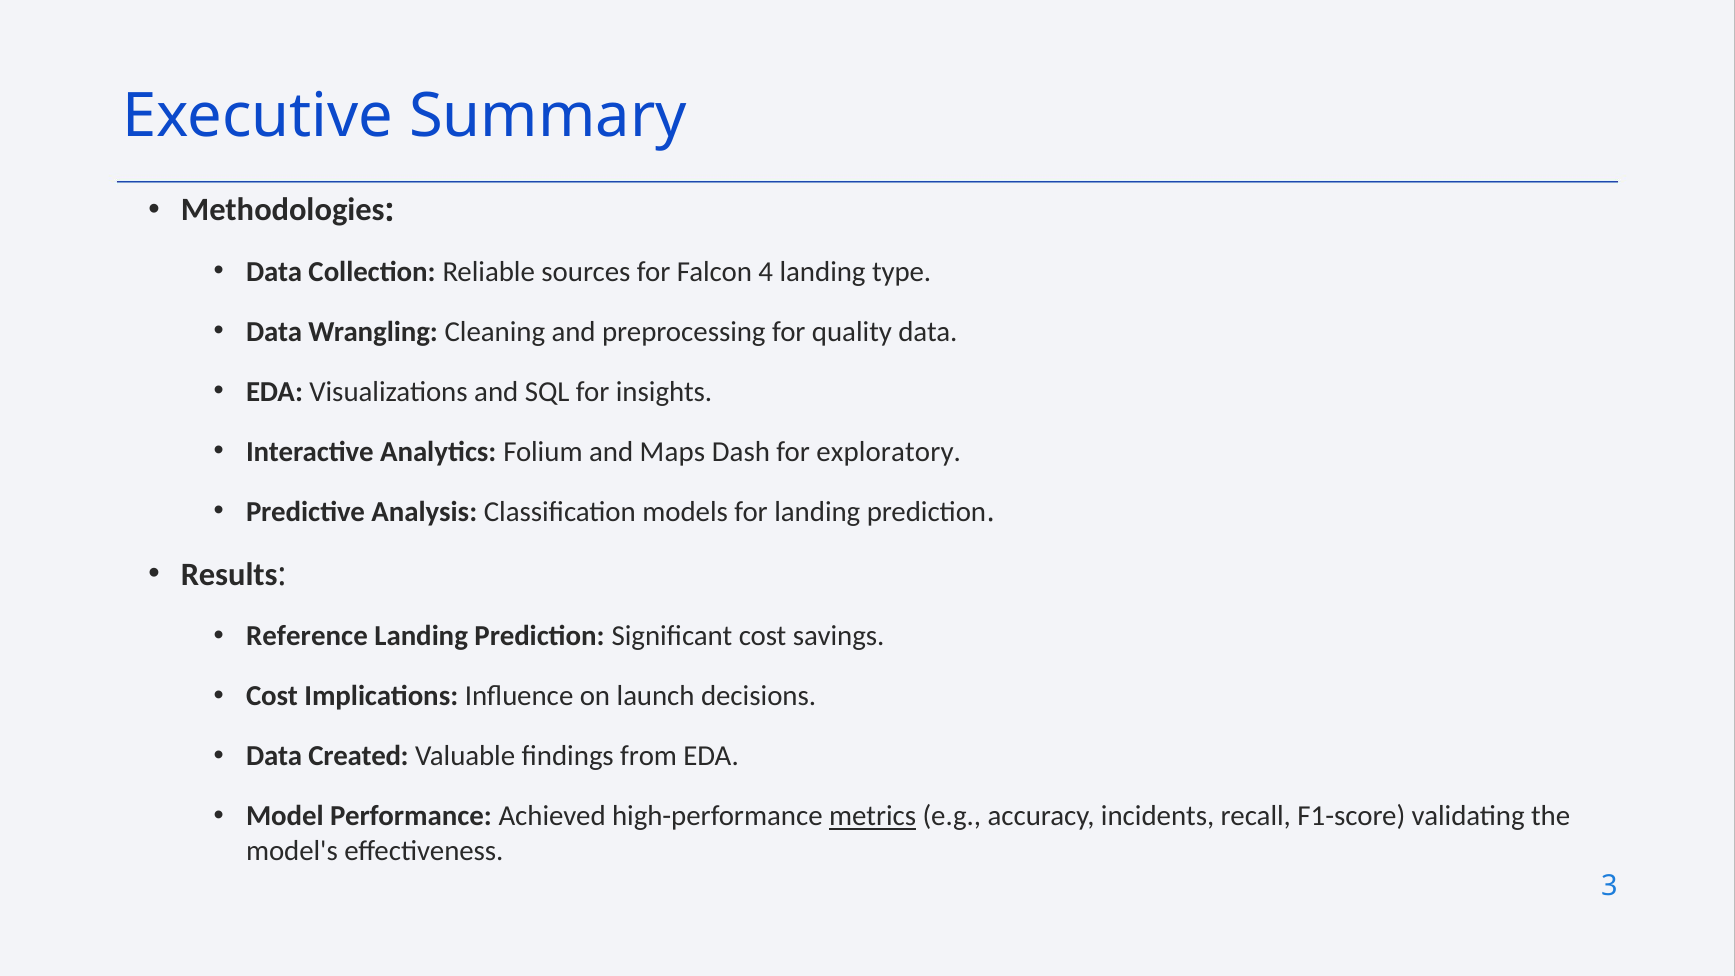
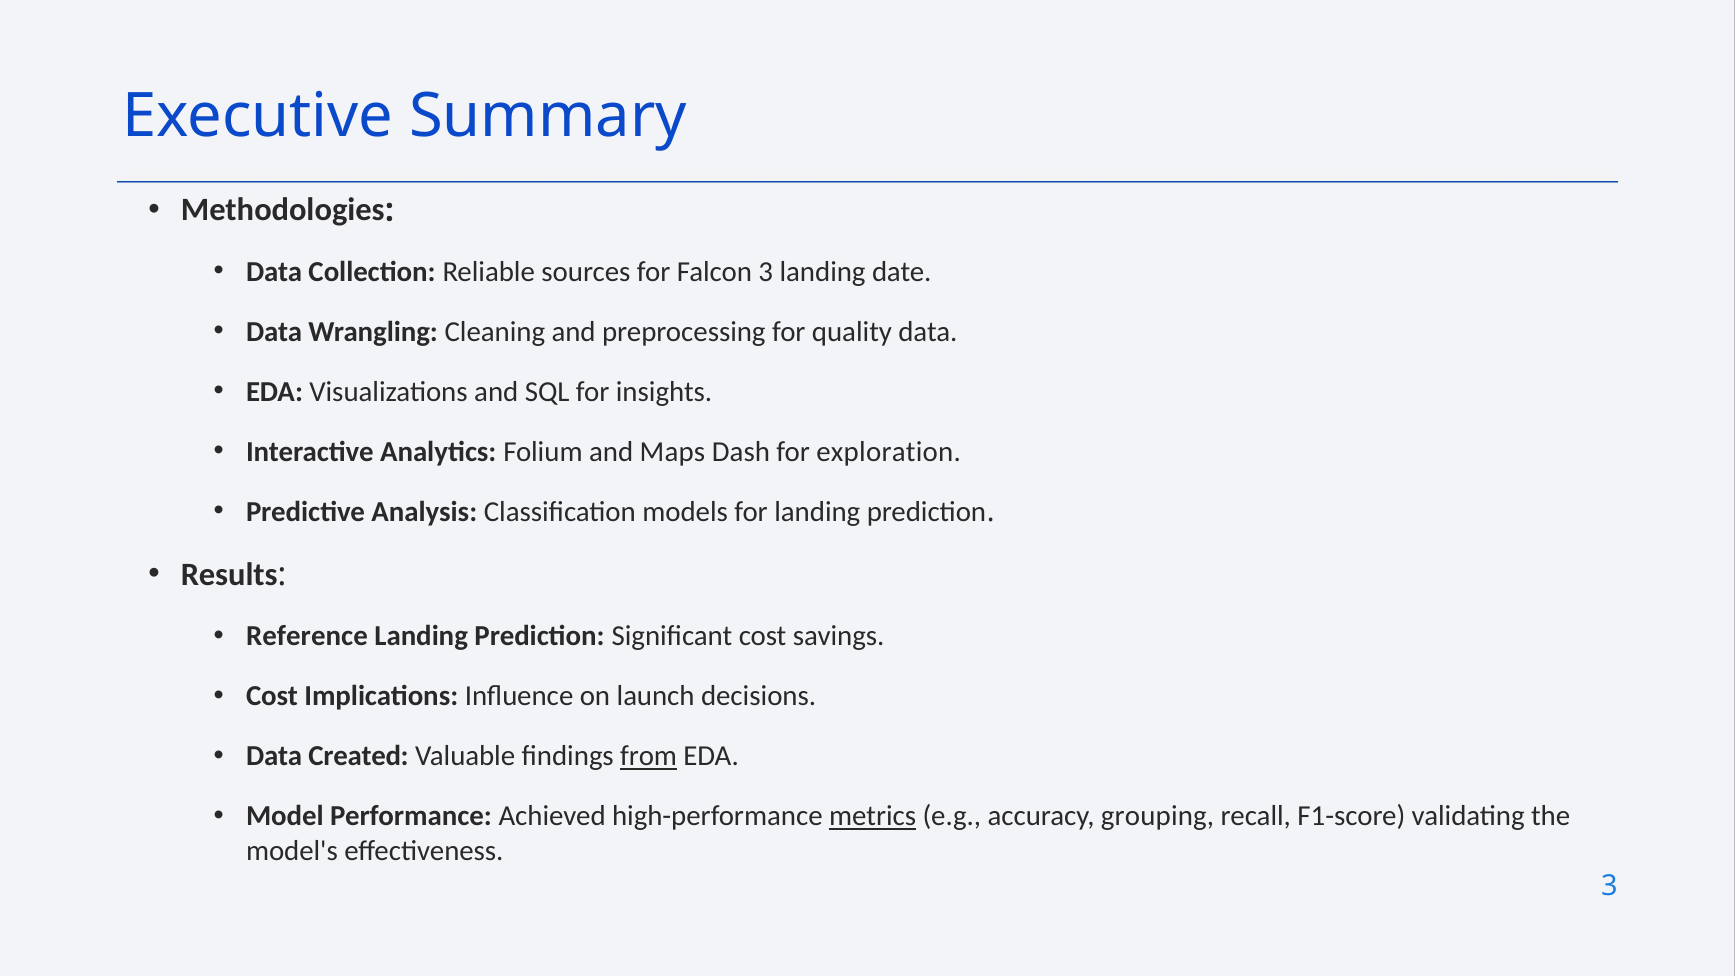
Falcon 4: 4 -> 3 (766, 272)
type: type -> date (902, 272)
exploratory: exploratory -> exploration (889, 452)
from underline: none -> present (649, 756)
incidents: incidents -> grouping (1158, 816)
